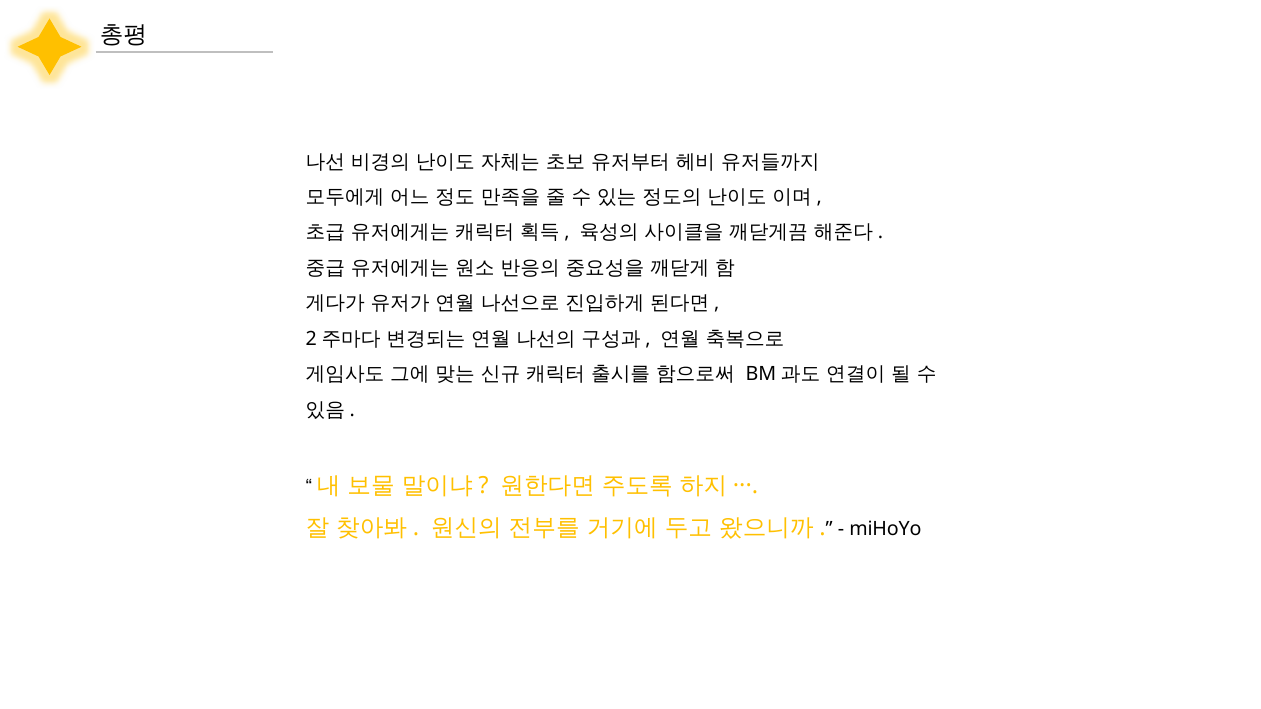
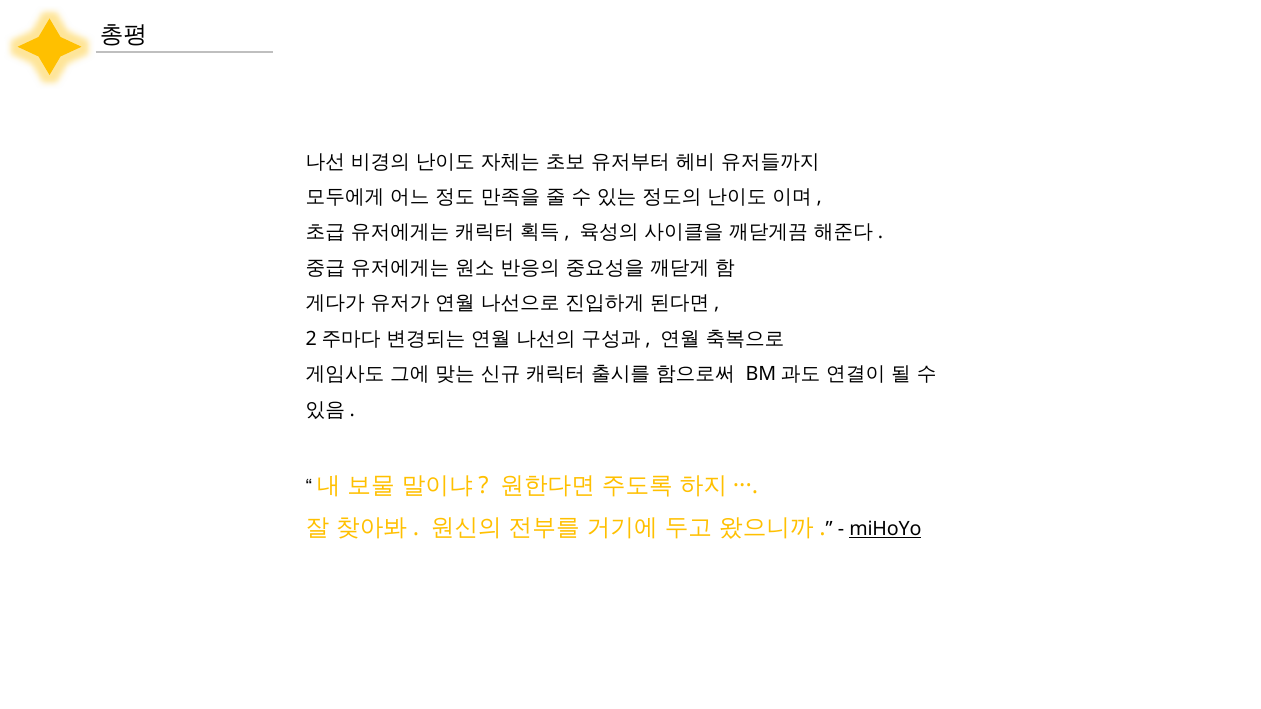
miHoYo underline: none -> present (885, 530)
